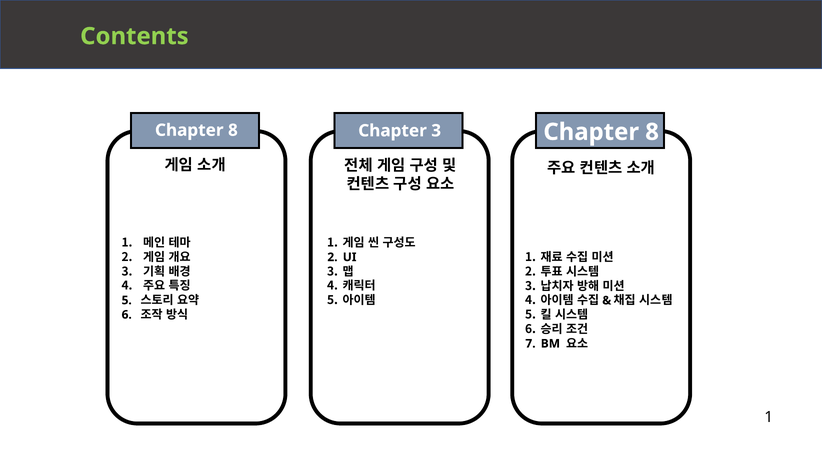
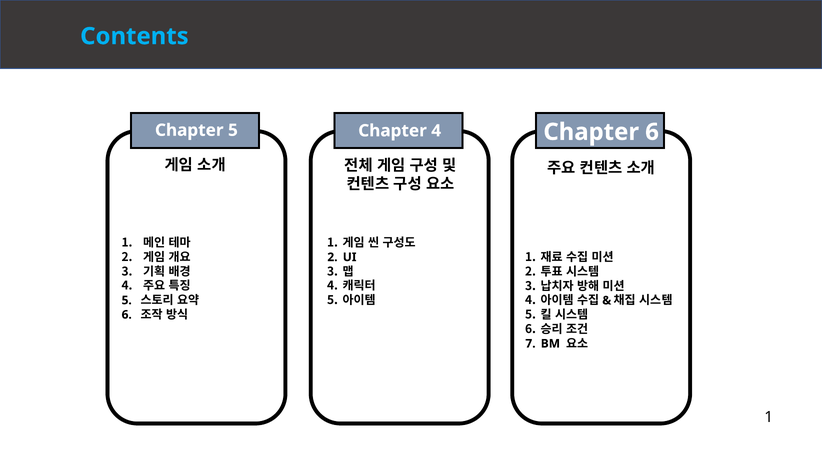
Contents colour: light green -> light blue (134, 36)
8: 8 -> 5 (233, 130)
Chapter 3: 3 -> 4 (436, 131)
8: 8 -> 6 (652, 132)
